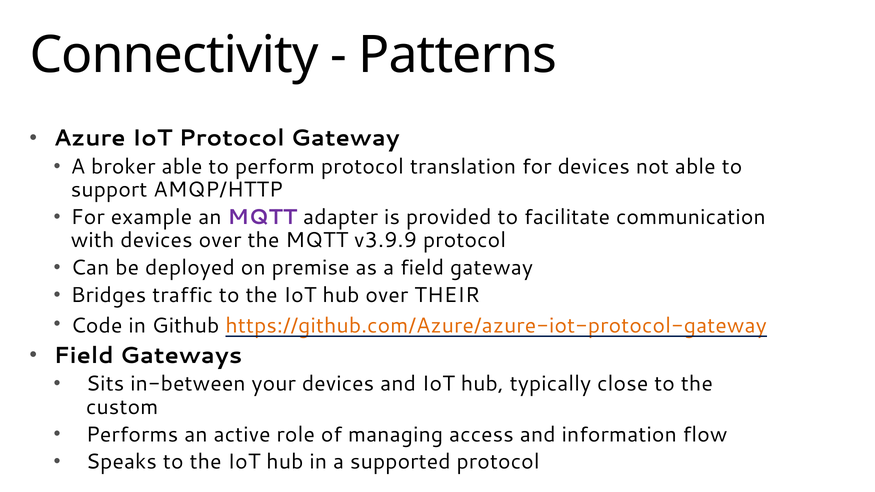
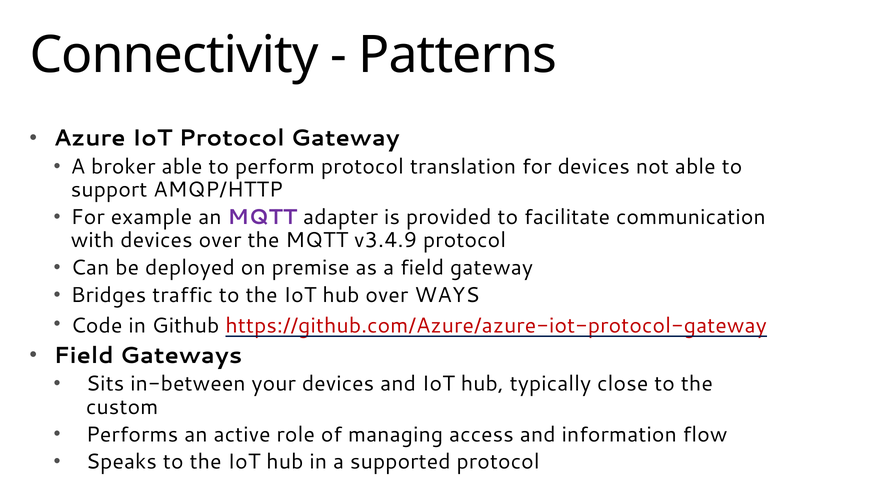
v3.9.9: v3.9.9 -> v3.4.9 (386, 240)
THEIR: THEIR -> WAYS (447, 295)
https://github.com/Azure/azure-iot-protocol-gateway colour: orange -> red (496, 326)
